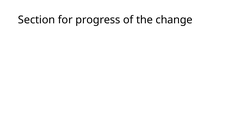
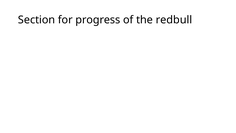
change: change -> redbull (174, 20)
